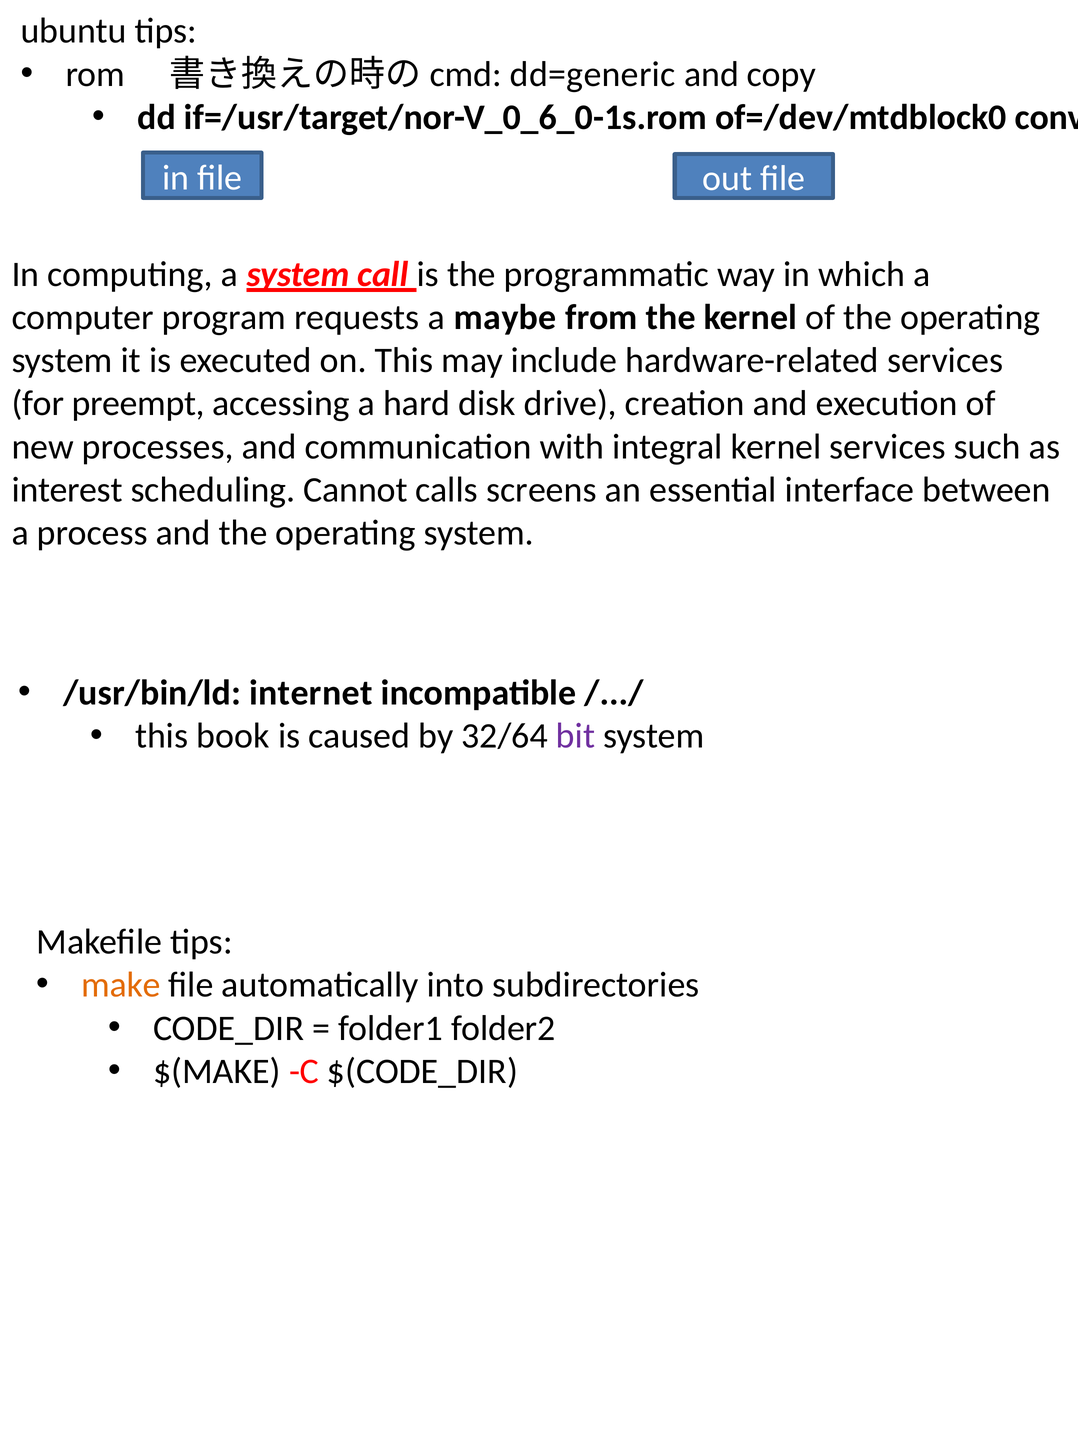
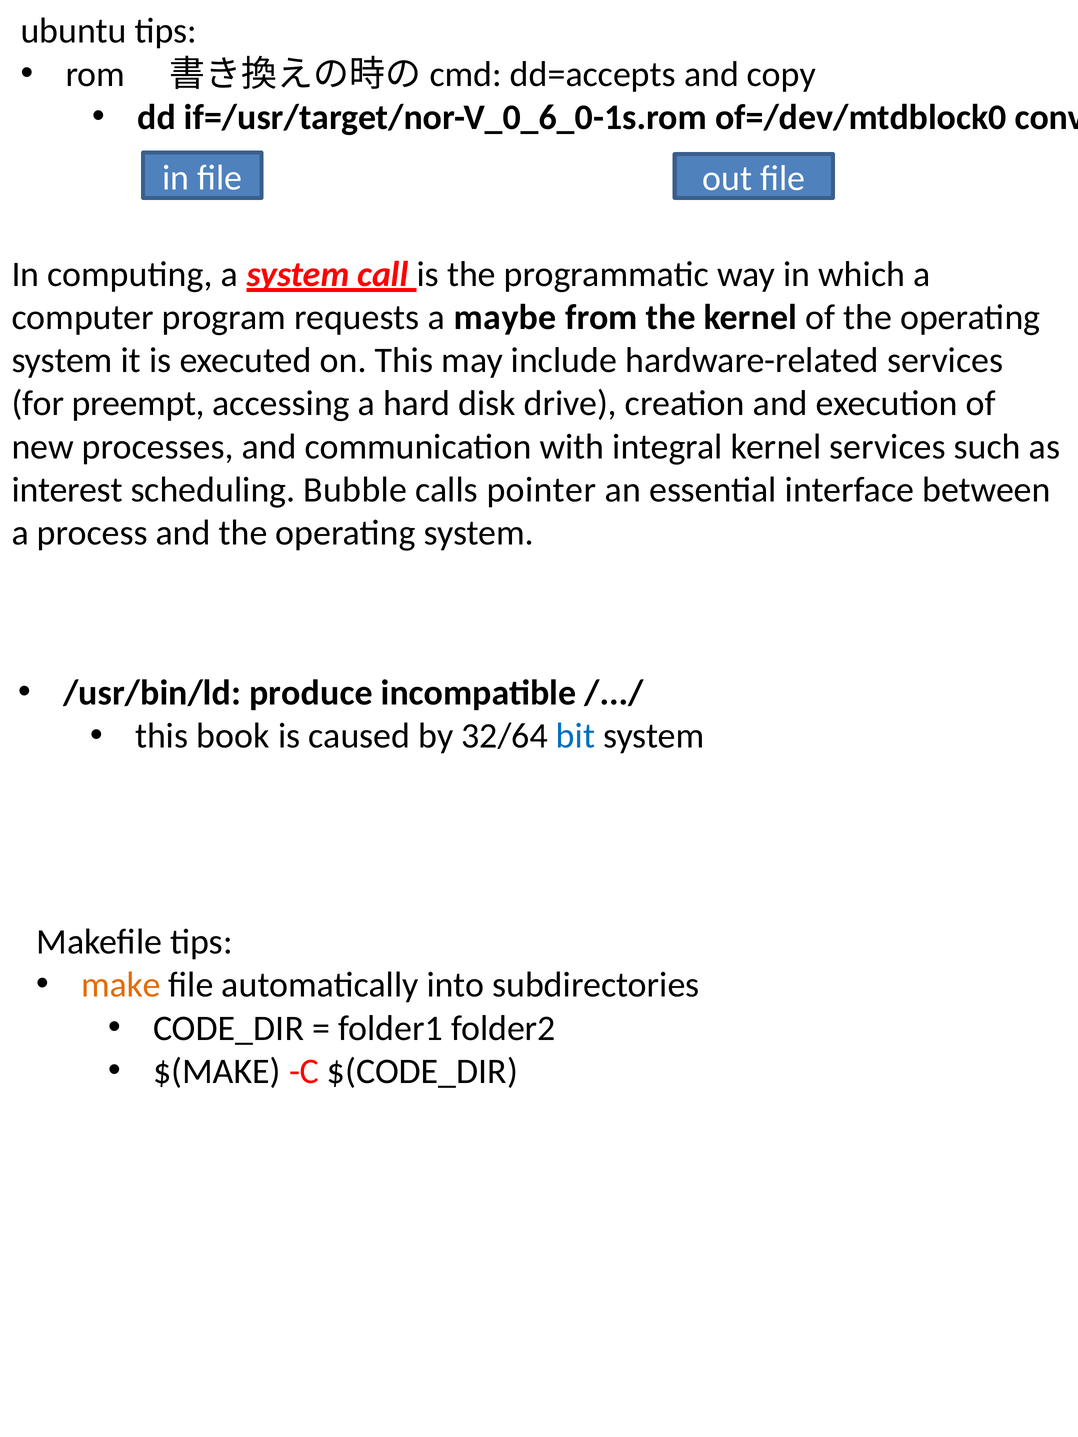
dd=generic: dd=generic -> dd=accepts (593, 74)
Cannot: Cannot -> Bubble (355, 490)
screens: screens -> pointer (541, 490)
internet: internet -> produce (311, 693)
bit colour: purple -> blue (575, 736)
